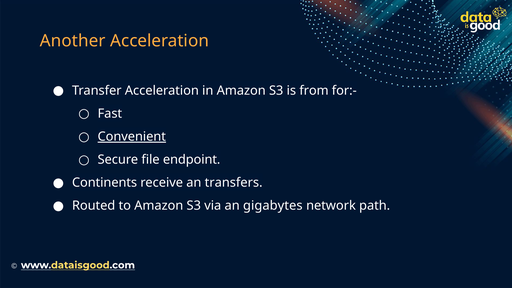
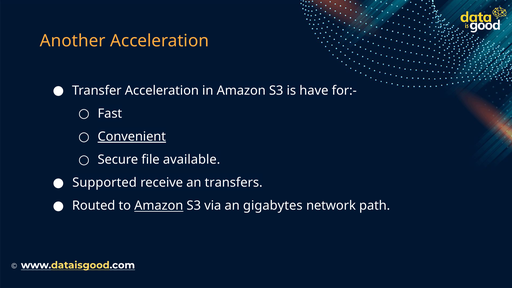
from: from -> have (314, 91)
endpoint: endpoint -> available (192, 160)
Continents: Continents -> Supported (104, 183)
Amazon underline: none -> present (159, 206)
